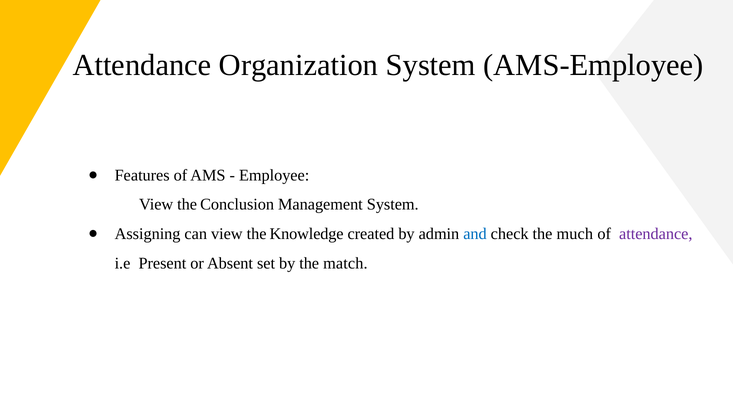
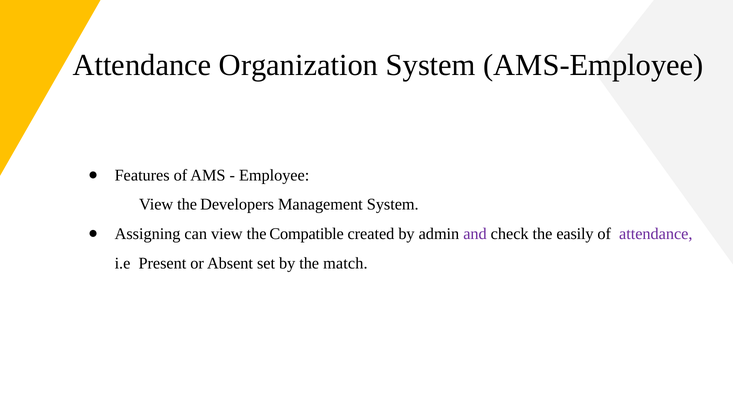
Conclusion: Conclusion -> Developers (237, 204)
Knowledge: Knowledge -> Compatible (307, 233)
and colour: blue -> purple (475, 233)
much: much -> easily (575, 233)
